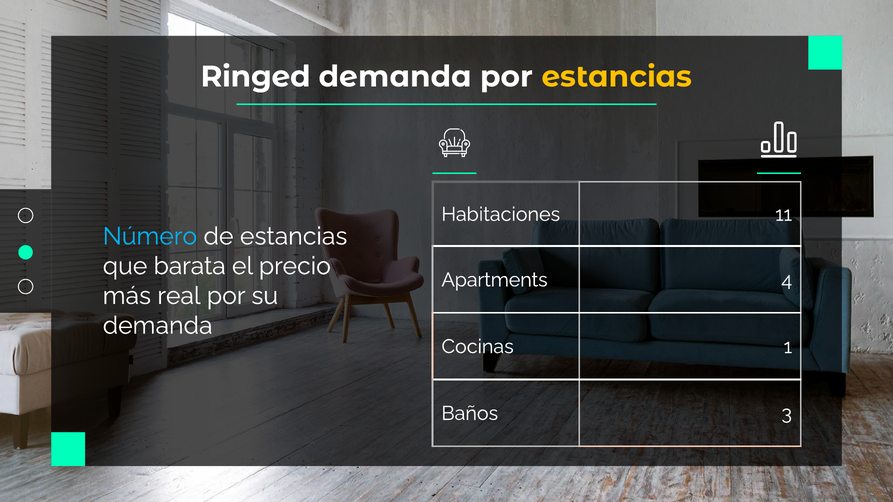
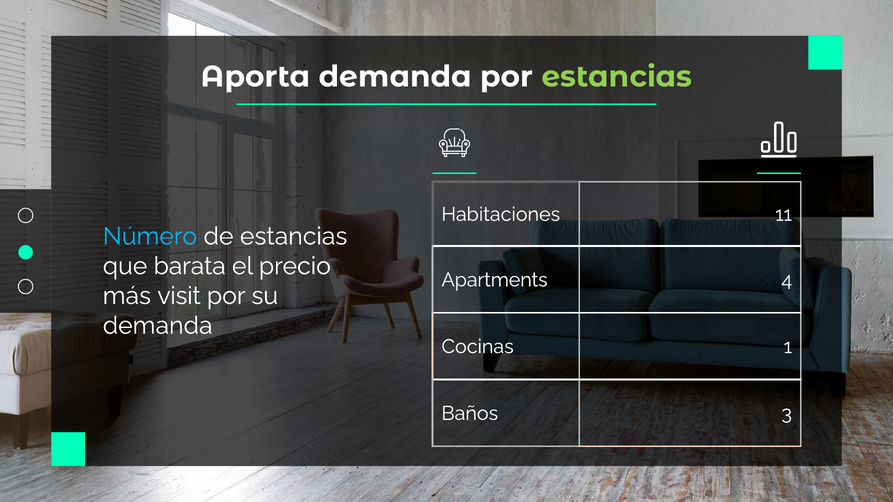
Ringed: Ringed -> Aporta (256, 77)
estancias colour: yellow -> light green (617, 77)
real: real -> visit (179, 296)
